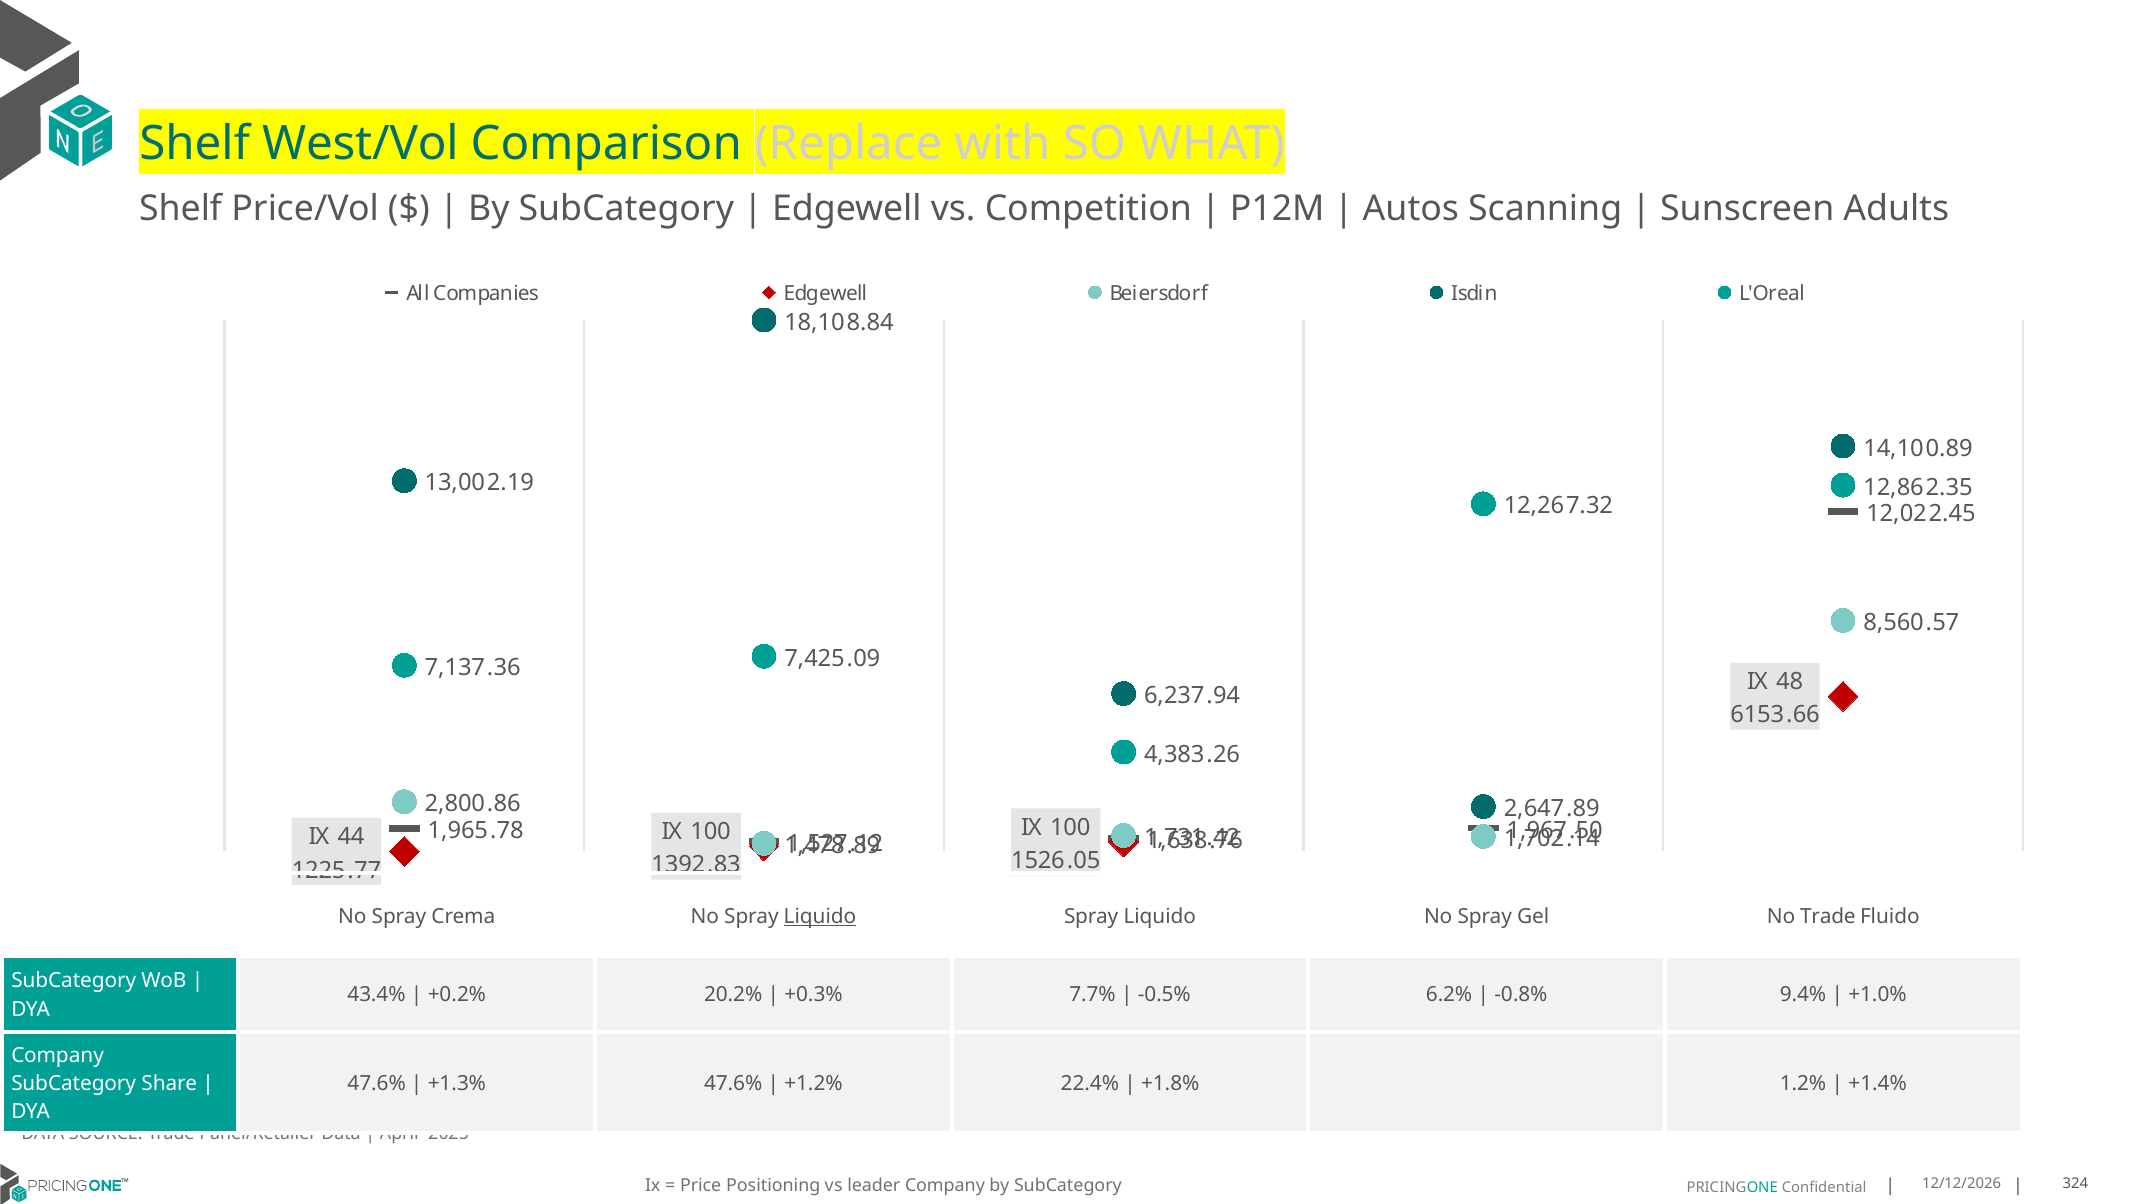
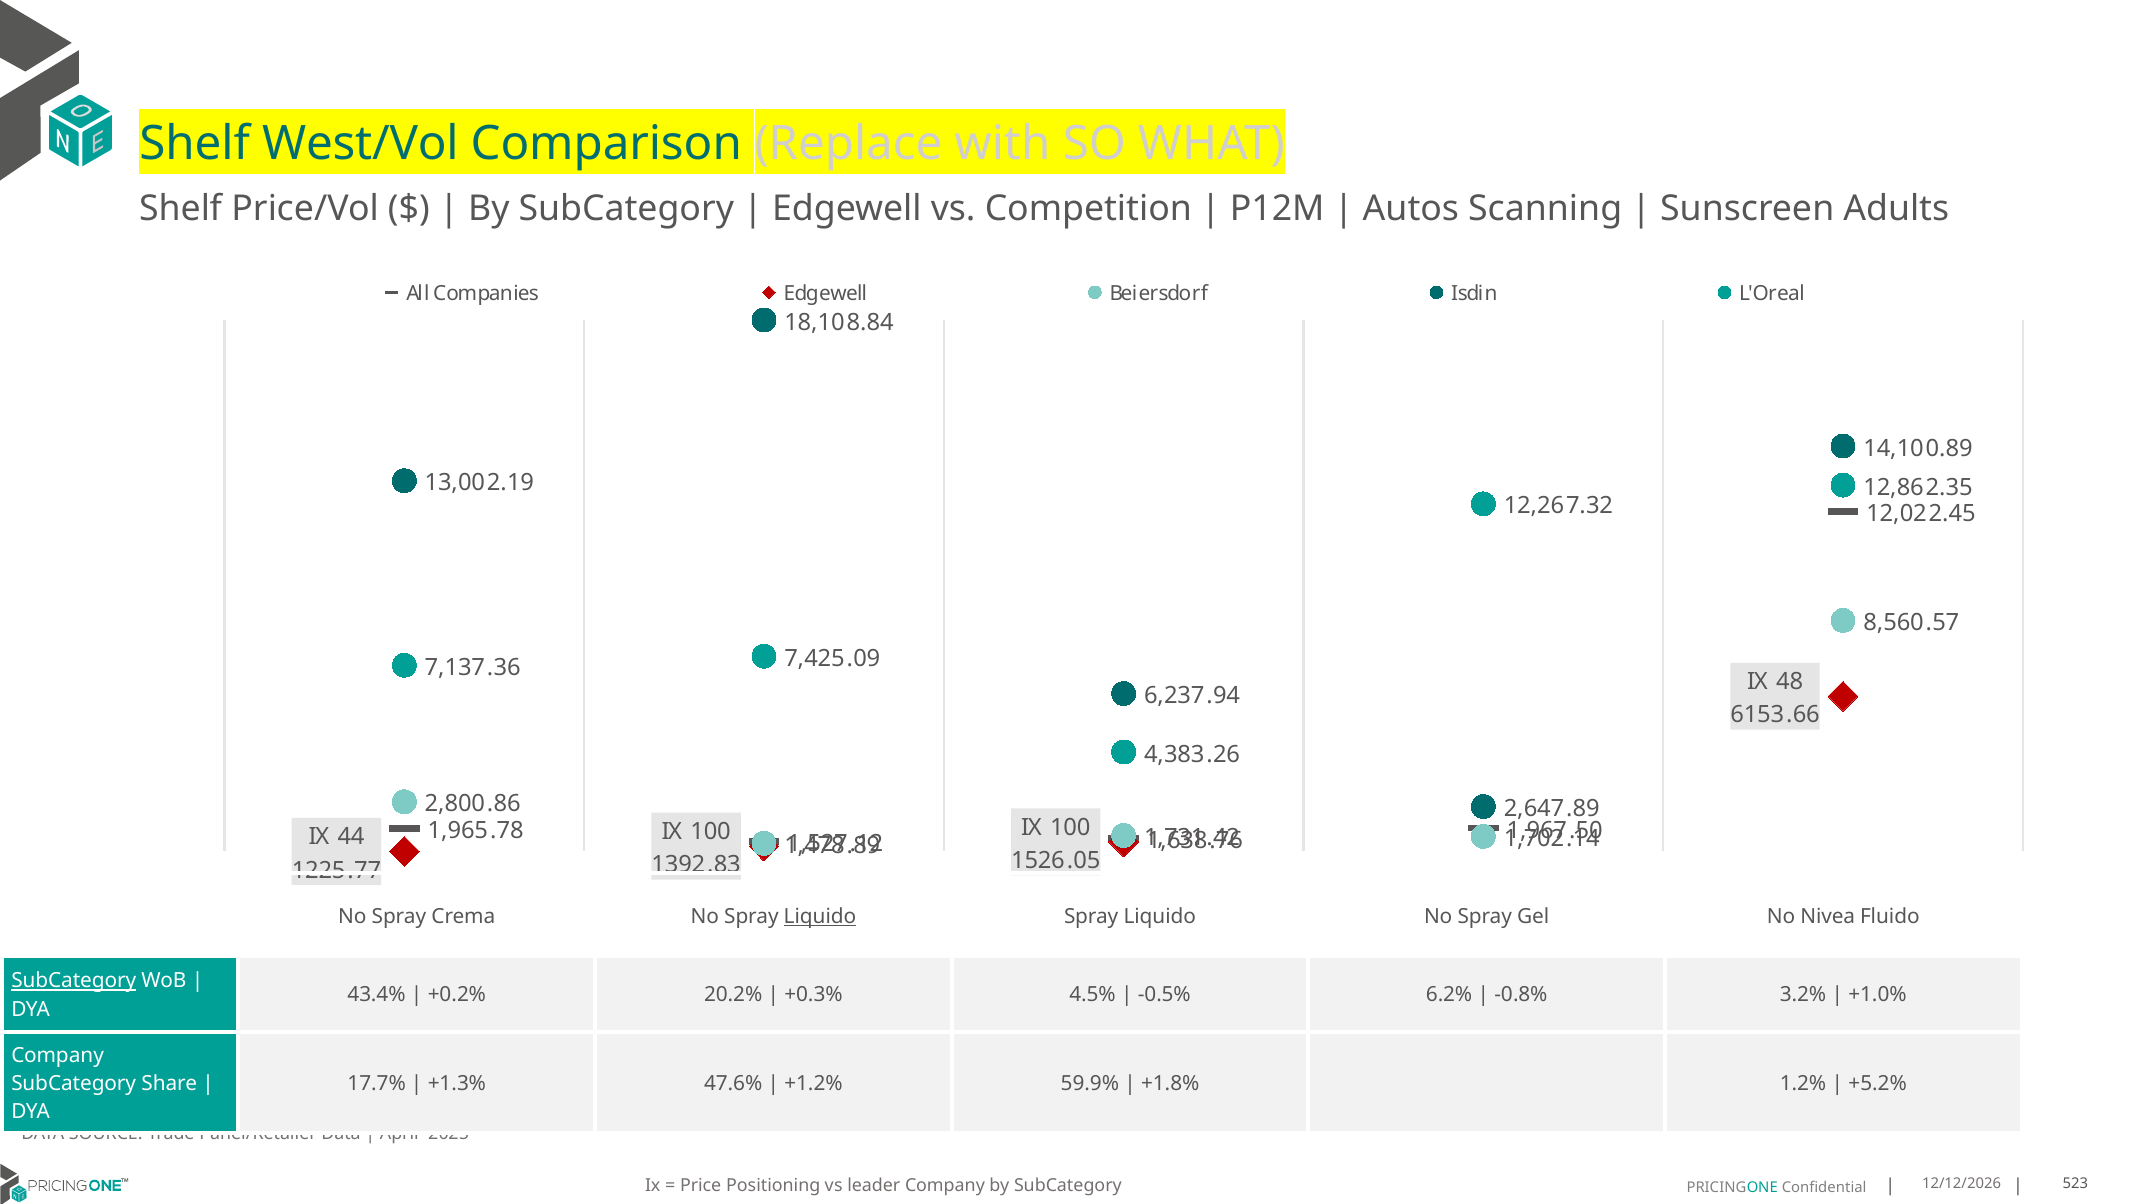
No Trade: Trade -> Nivea (1828, 916)
SubCategory underline: none -> present (74, 981)
7.7%: 7.7% -> 4.5% (1092, 995)
9.4%: 9.4% -> 3.2% (1803, 995)
47.6%: 47.6% -> 17.7% (377, 1084)
22.4%: 22.4% -> 59.9% (1090, 1084)
+1.4%: +1.4% -> +5.2% (1878, 1084)
324: 324 -> 523 (2075, 1184)
